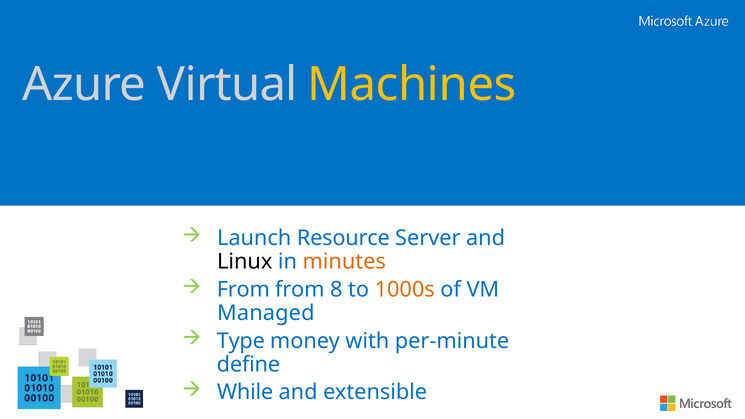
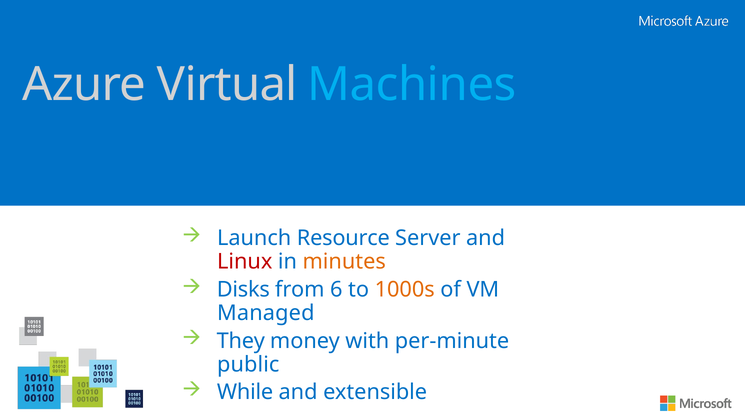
Machines colour: yellow -> light blue (412, 85)
Linux colour: black -> red (245, 262)
From: From -> Disks (243, 290)
8: 8 -> 6 (336, 290)
Type: Type -> They (241, 341)
define: define -> public (248, 364)
